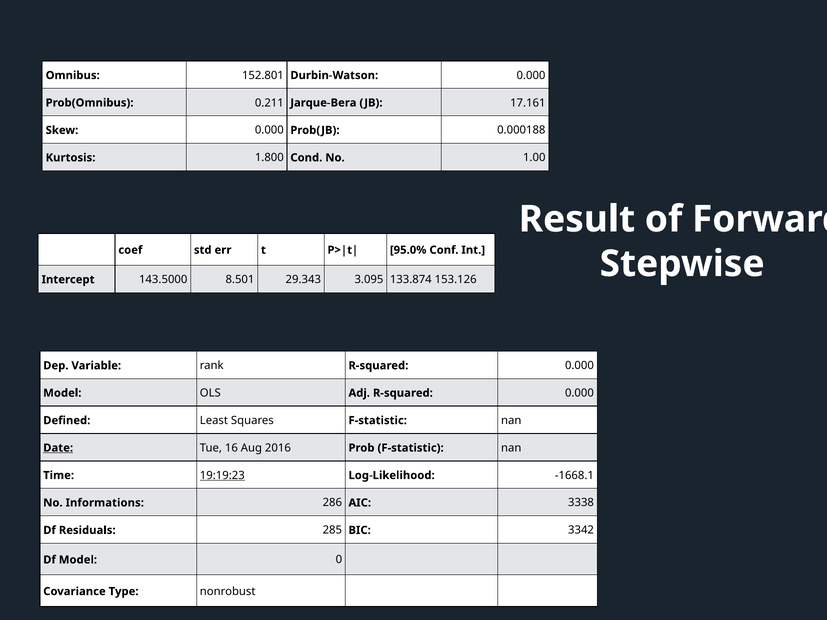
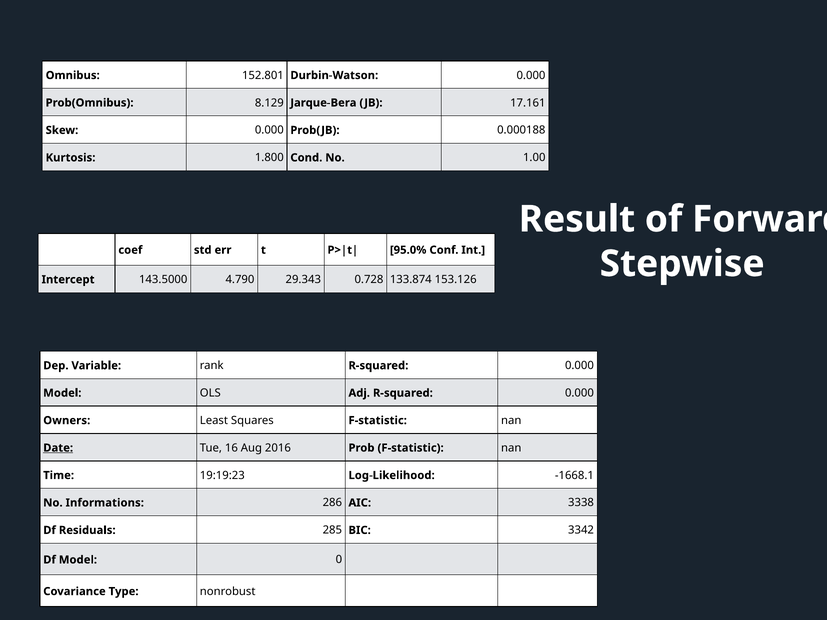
0.211: 0.211 -> 8.129 (269, 103)
8.501: 8.501 -> 4.790 (240, 280)
3.095: 3.095 -> 0.728 (369, 280)
Defined: Defined -> Owners (67, 421)
19:19:23 underline: present -> none (222, 476)
